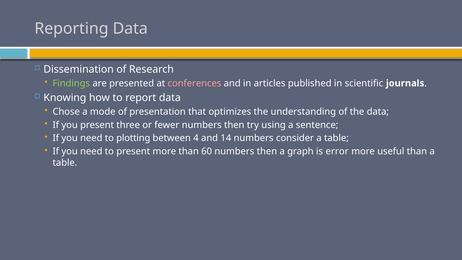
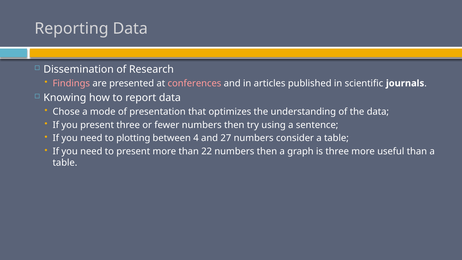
Findings colour: light green -> pink (71, 83)
14: 14 -> 27 (226, 138)
60: 60 -> 22 (207, 151)
is error: error -> three (337, 151)
